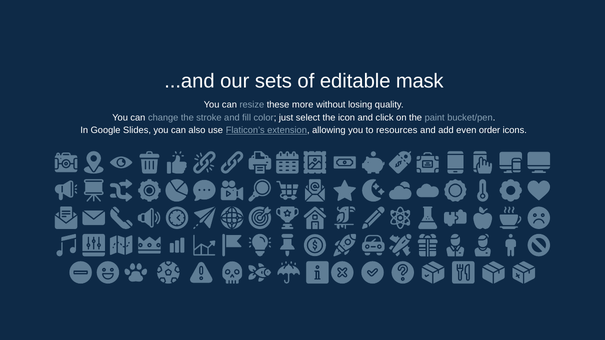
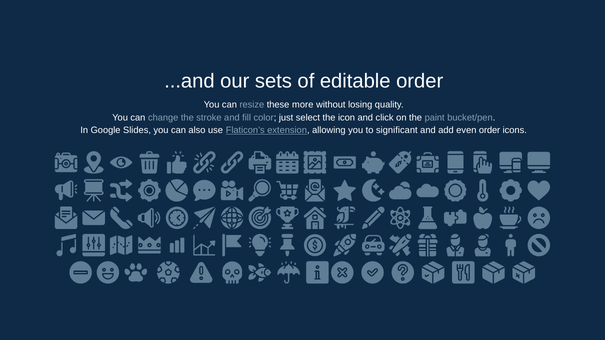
editable mask: mask -> order (420, 81)
resources: resources -> significant (397, 130)
